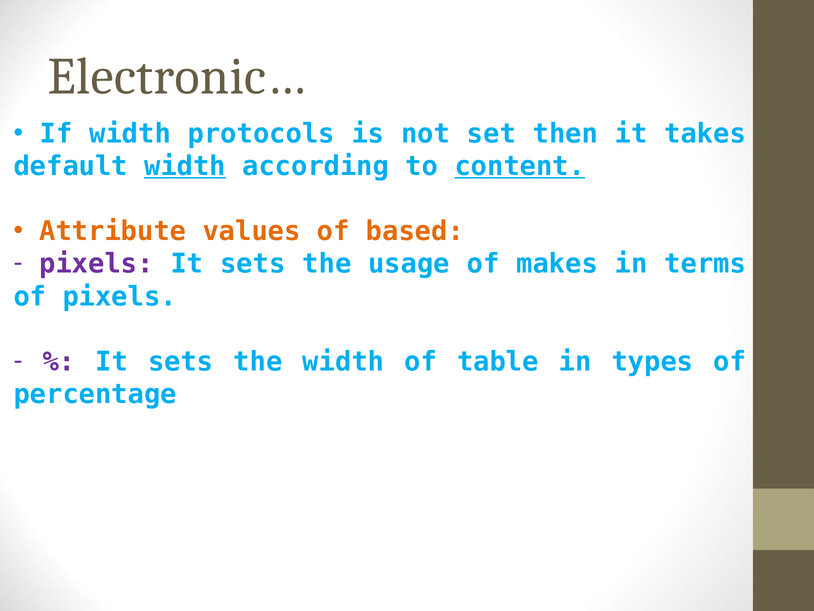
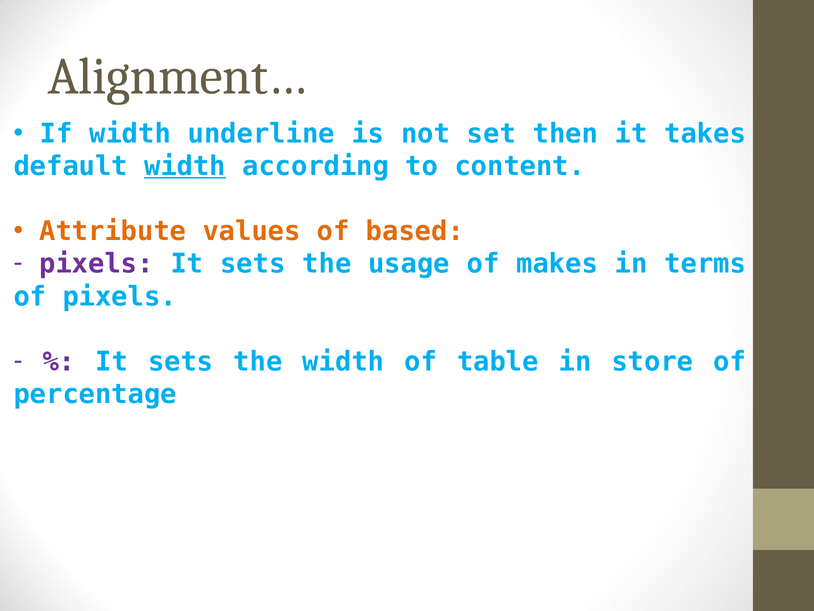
Electronic…: Electronic… -> Alignment… (177, 76)
protocols: protocols -> underline (261, 133)
content underline: present -> none (520, 166)
types: types -> store (652, 361)
